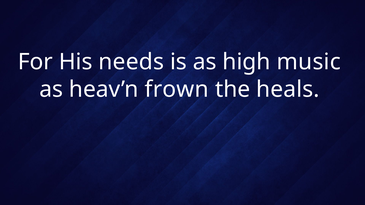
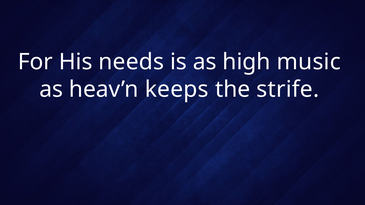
frown: frown -> keeps (177, 89)
heals: heals -> strife (288, 89)
